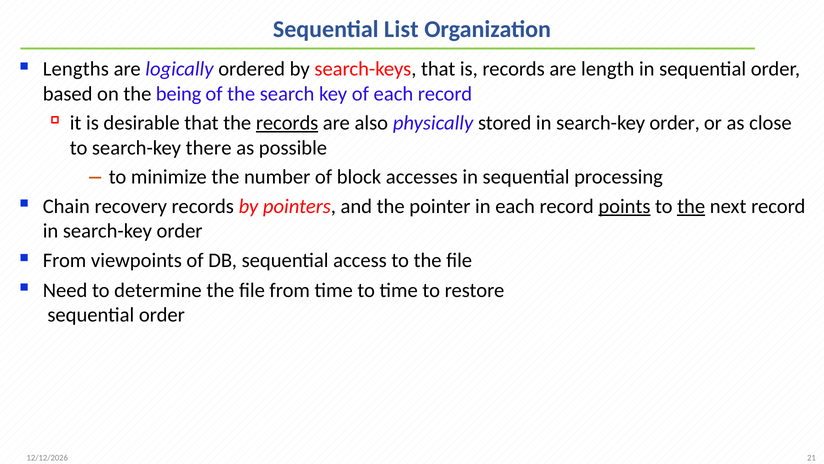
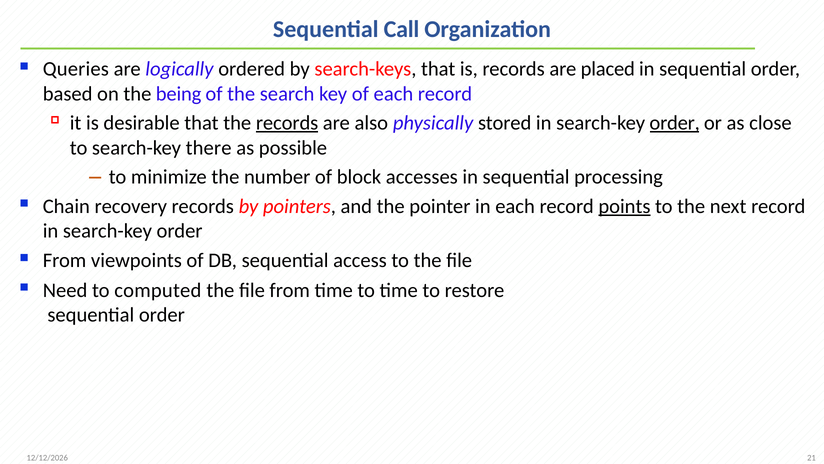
List: List -> Call (402, 29)
Lengths: Lengths -> Queries (76, 69)
length: length -> placed (608, 69)
order underline: none -> present (675, 123)
the underline: present -> none (691, 206)
determine: determine -> computed (158, 290)
